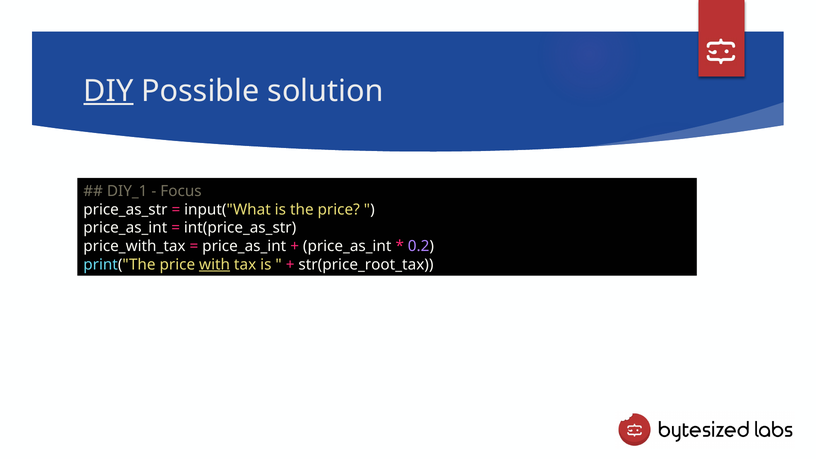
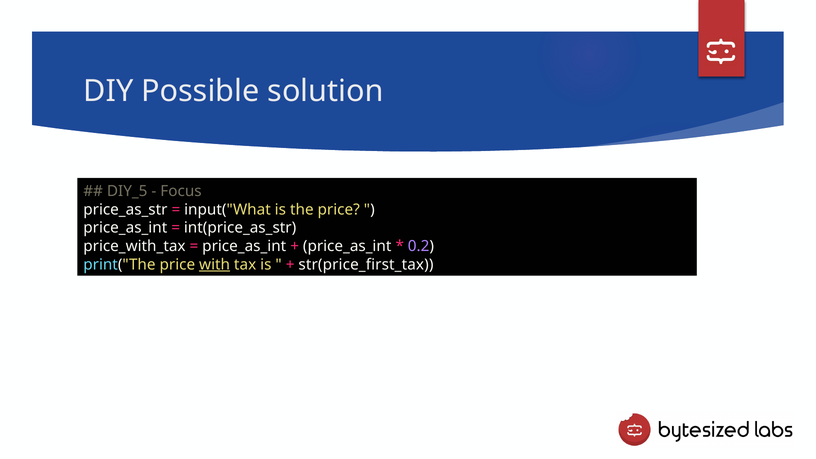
DIY underline: present -> none (108, 91)
DIY_1: DIY_1 -> DIY_5 (127, 191)
str(price_root_tax: str(price_root_tax -> str(price_first_tax (366, 265)
